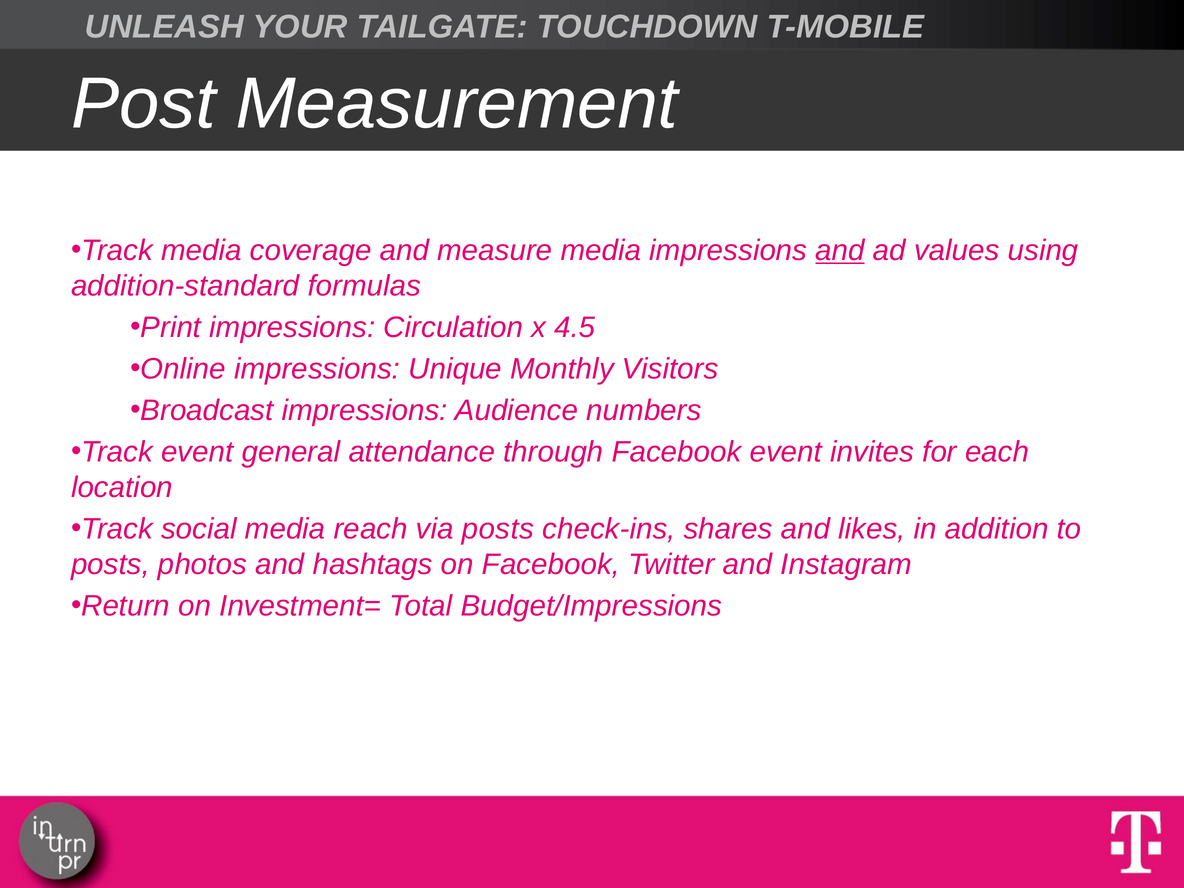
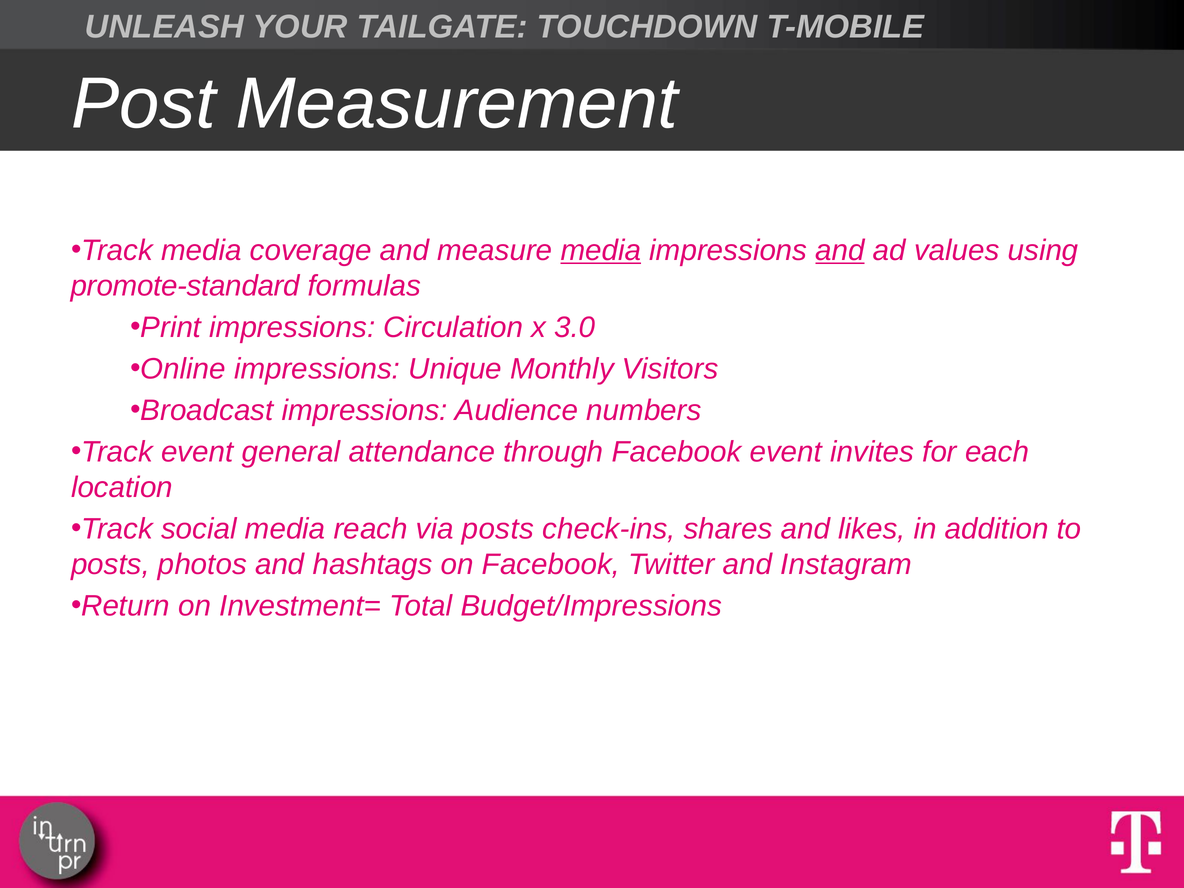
media underline: none -> present (601, 251)
addition-standard: addition-standard -> promote-standard (185, 286)
4.5: 4.5 -> 3.0 (575, 328)
